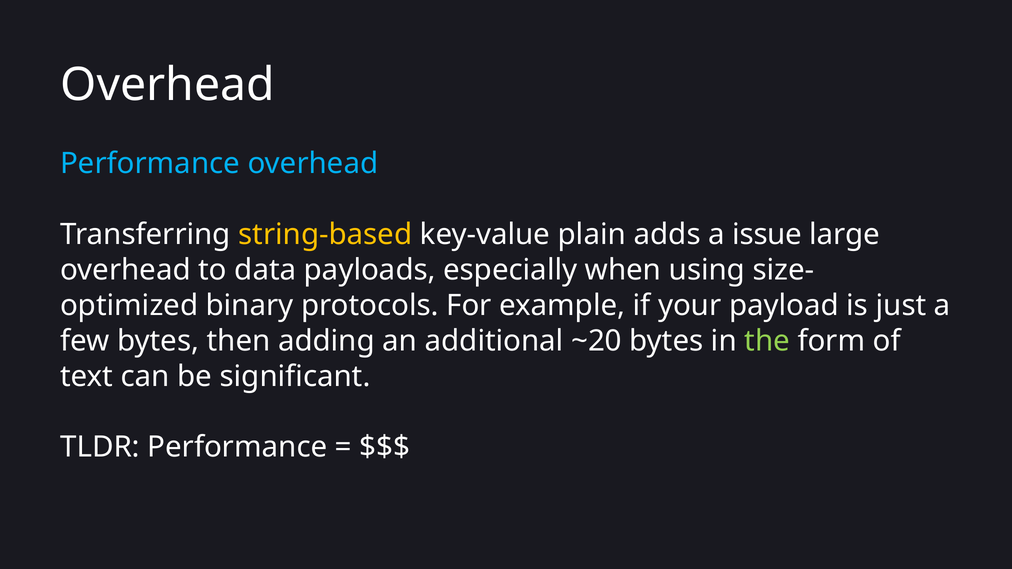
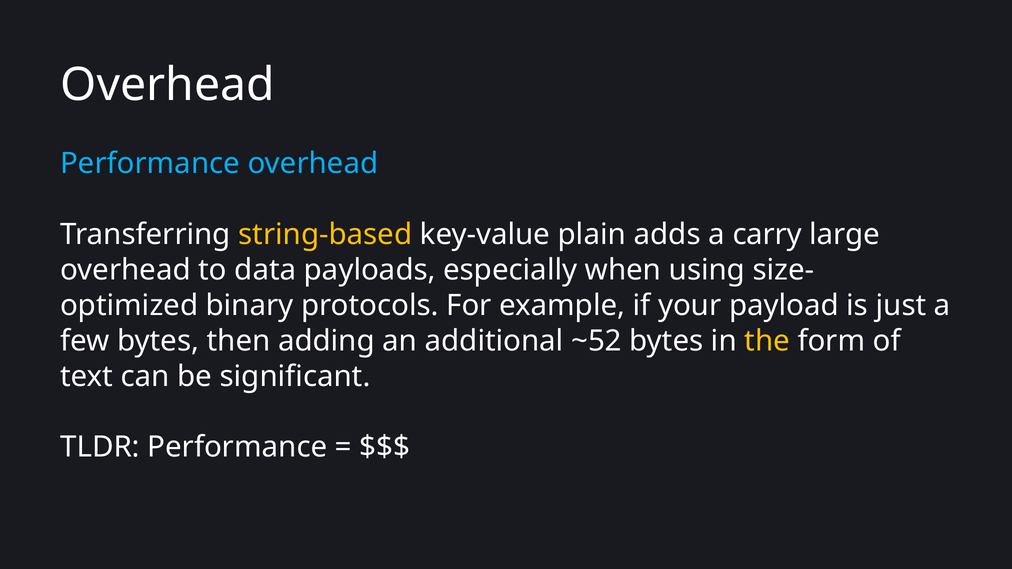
issue: issue -> carry (767, 235)
~20: ~20 -> ~52 (596, 341)
the colour: light green -> yellow (767, 341)
